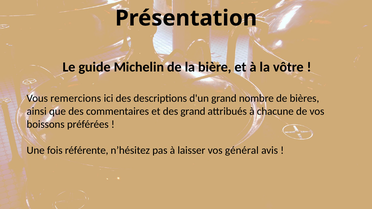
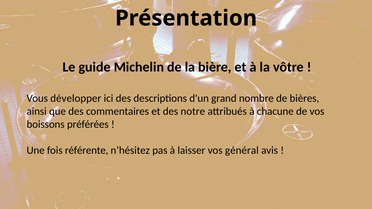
remercions: remercions -> développer (76, 98)
des grand: grand -> notre (193, 111)
